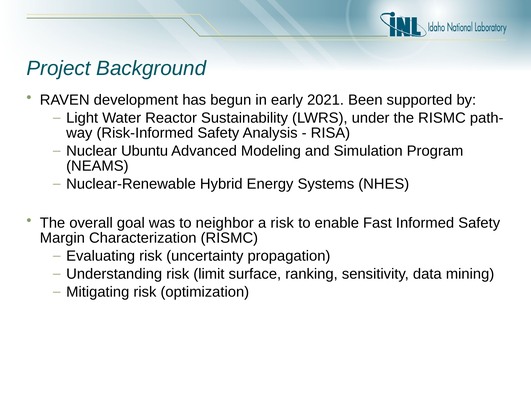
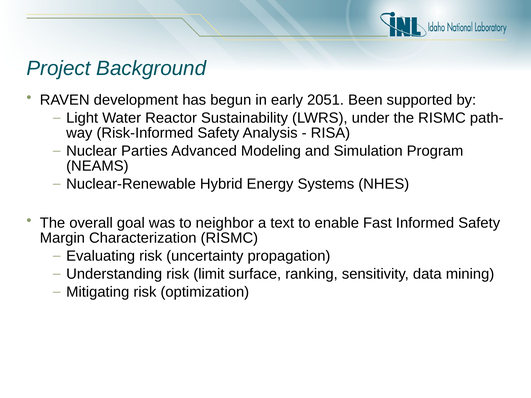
2021: 2021 -> 2051 (326, 100)
Ubuntu: Ubuntu -> Parties (144, 151)
a risk: risk -> text (282, 223)
